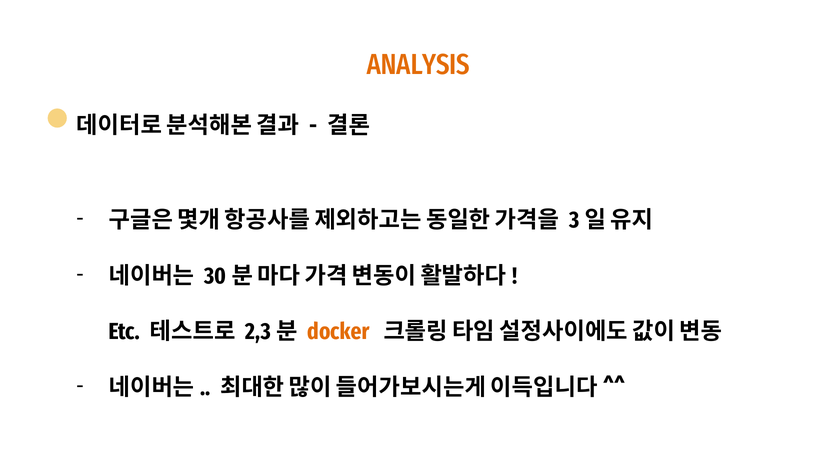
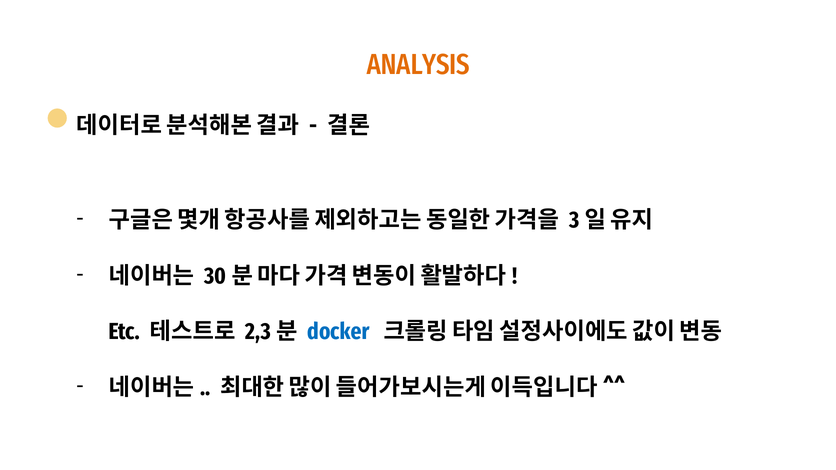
docker colour: orange -> blue (338, 332)
